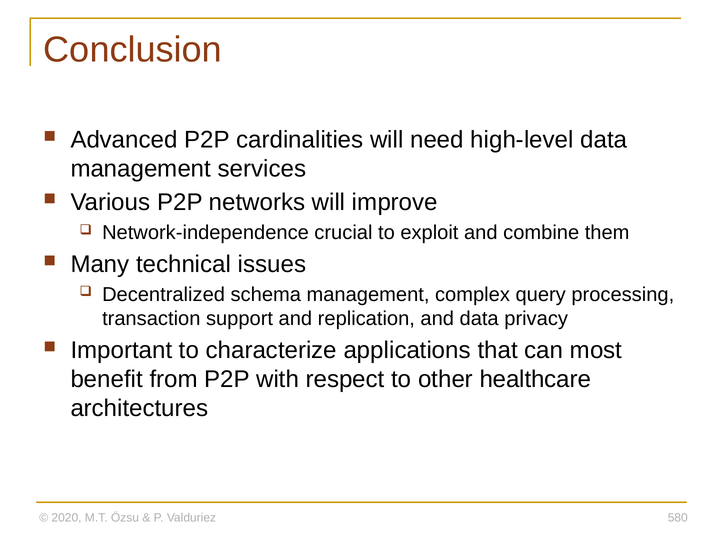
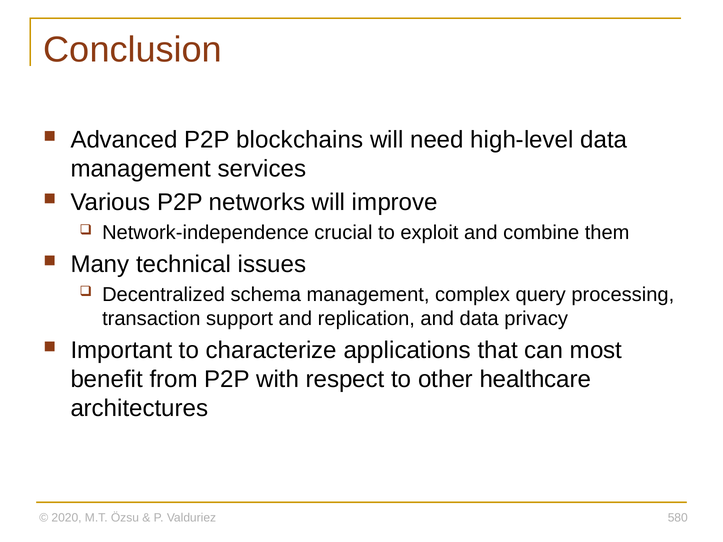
cardinalities: cardinalities -> blockchains (300, 140)
